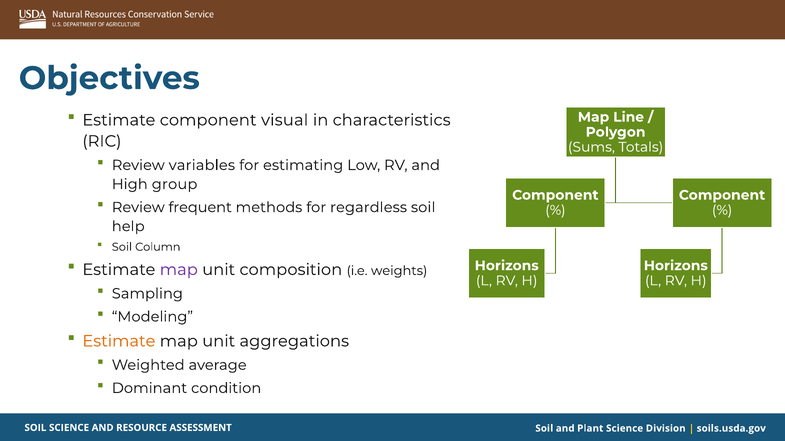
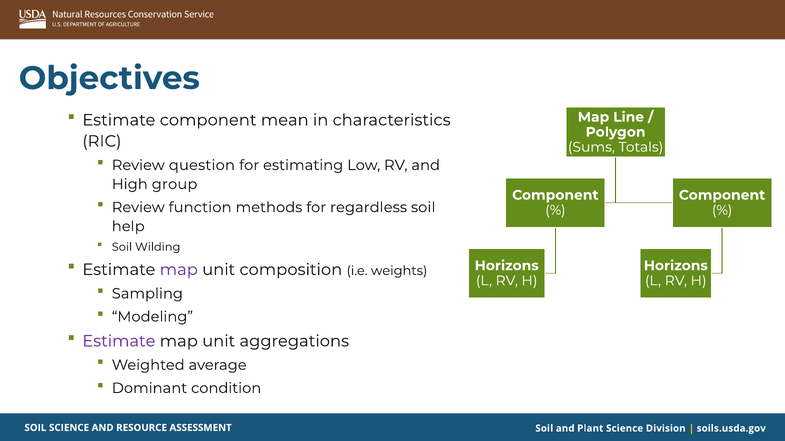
visual: visual -> mean (285, 120)
variables: variables -> question (202, 165)
frequent: frequent -> function (200, 208)
Column: Column -> Wilding (158, 247)
Estimate colour: orange -> purple (119, 341)
